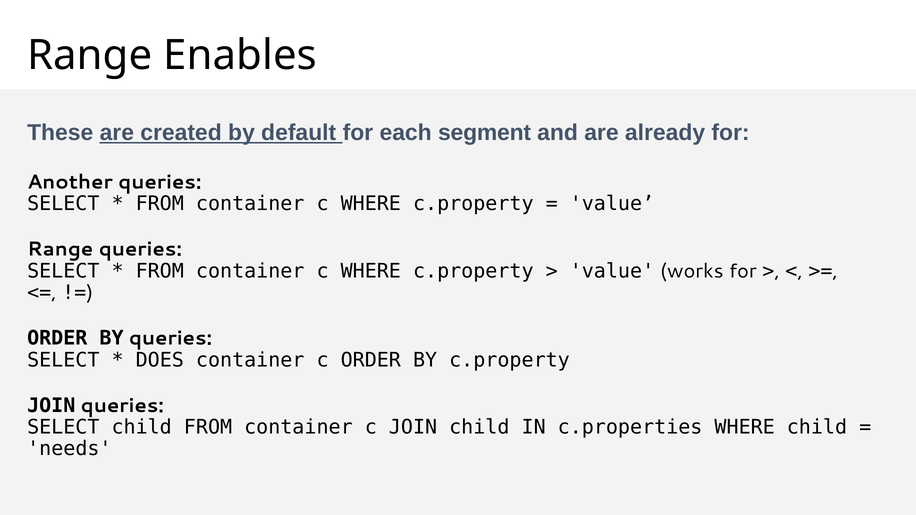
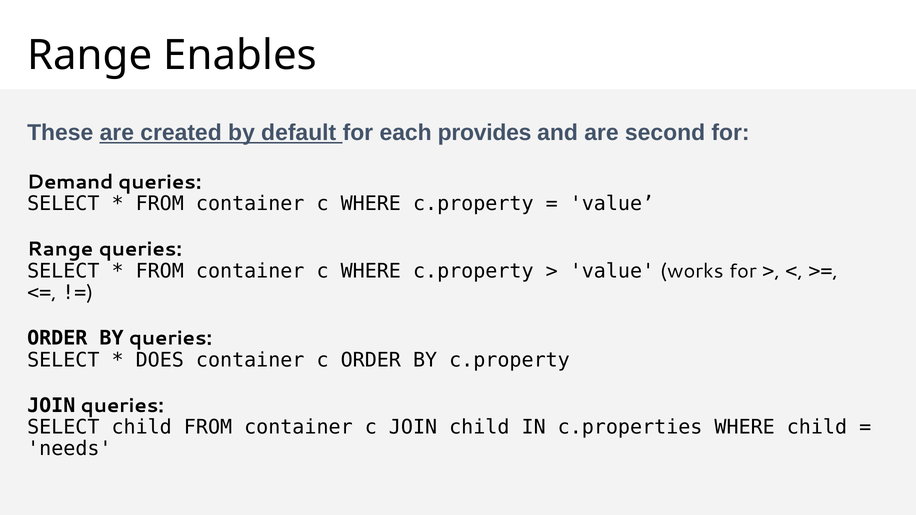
segment: segment -> provides (485, 133)
already: already -> second (665, 133)
Another: Another -> Demand (70, 182)
